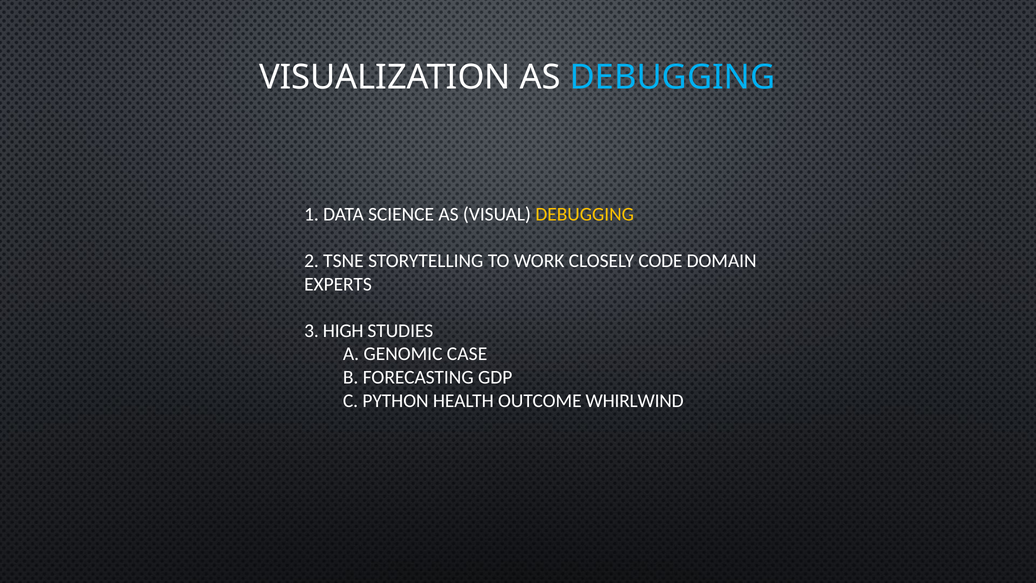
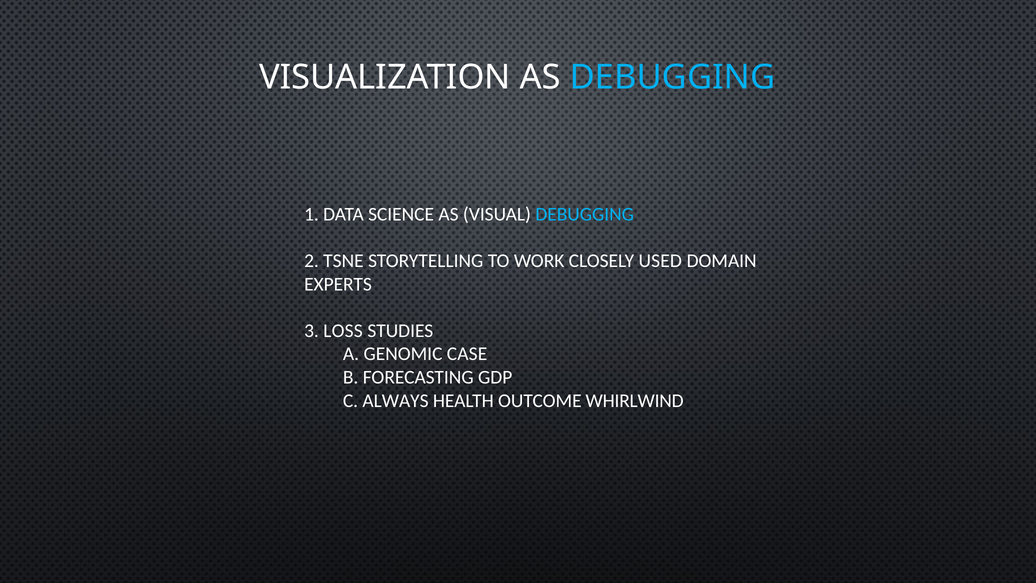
DEBUGGING colour: yellow -> light blue (585, 214)
CODE: CODE -> USED (660, 261)
HIGH: HIGH -> LOSS (343, 331)
PYTHON: PYTHON -> ALWAYS (396, 401)
